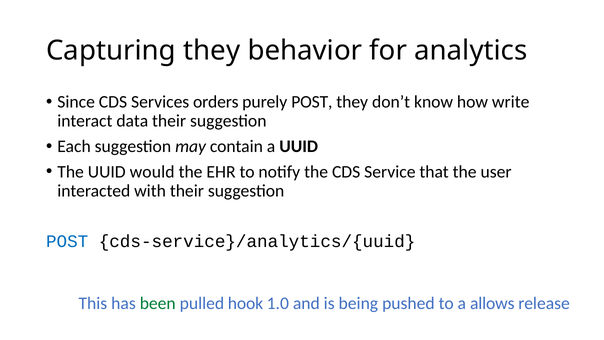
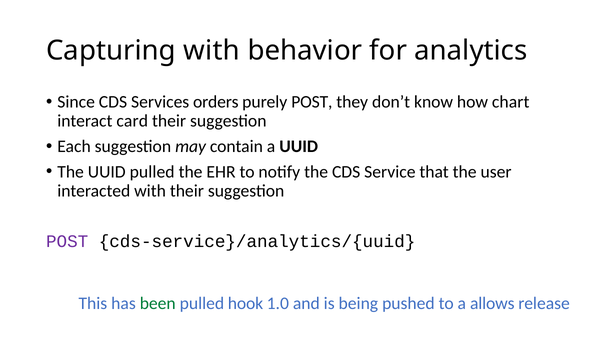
Capturing they: they -> with (212, 51)
write: write -> chart (511, 102)
data: data -> card (132, 121)
UUID would: would -> pulled (152, 172)
POST colour: blue -> purple (67, 241)
